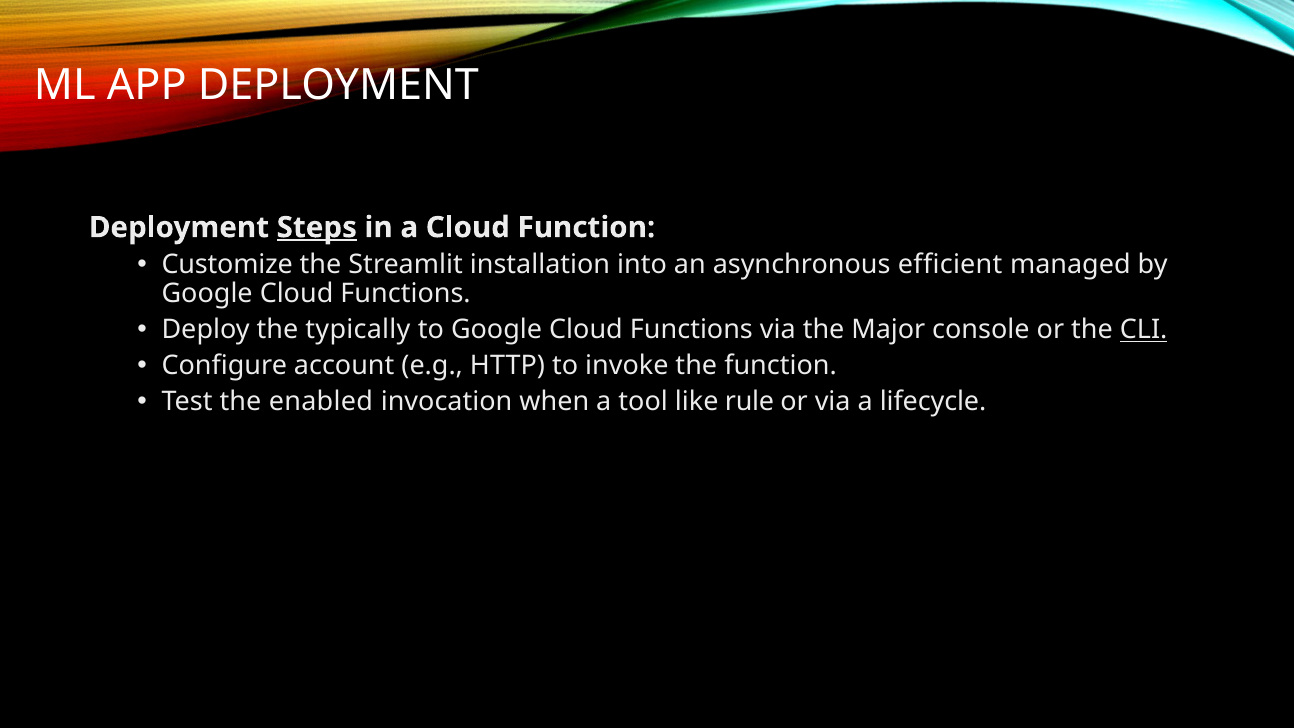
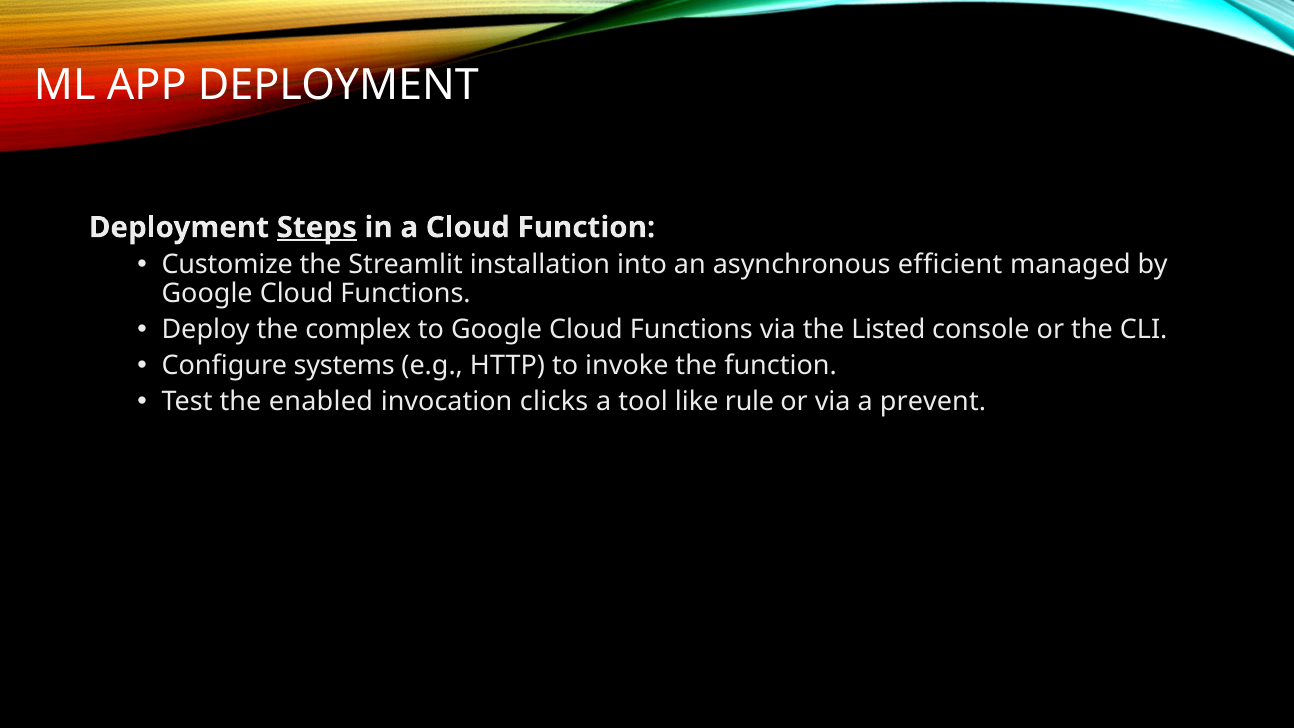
typically: typically -> complex (358, 330)
Major: Major -> Listed (888, 330)
CLI underline: present -> none (1144, 330)
account: account -> systems (344, 366)
when: when -> clicks (554, 402)
lifecycle: lifecycle -> prevent (933, 402)
